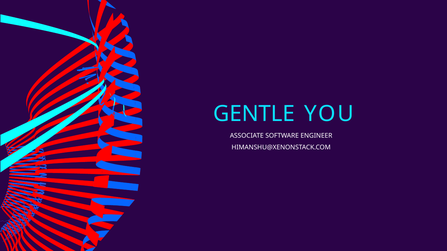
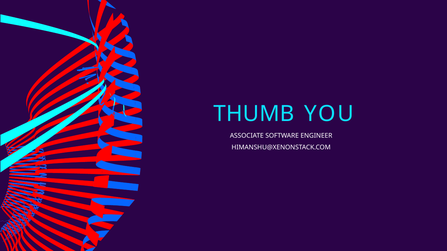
GENTLE: GENTLE -> THUMB (254, 114)
